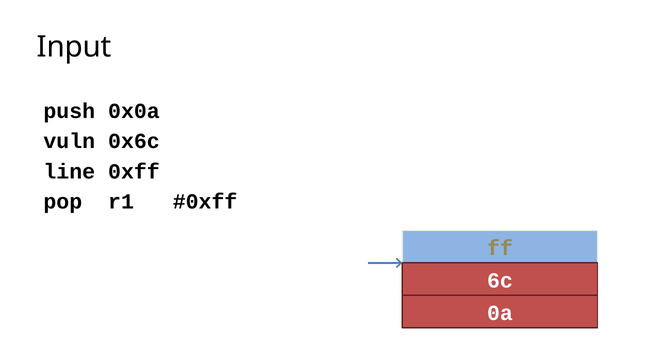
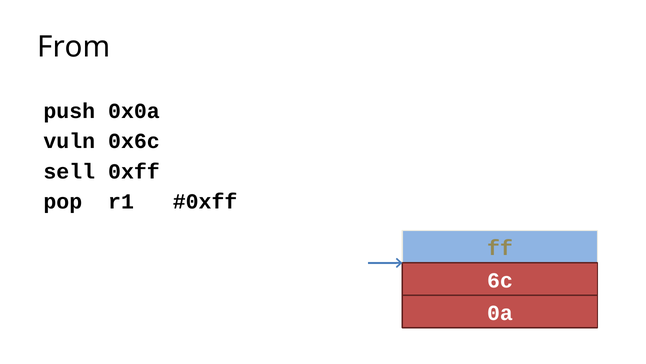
Input: Input -> From (74, 47)
line: line -> sell (69, 171)
